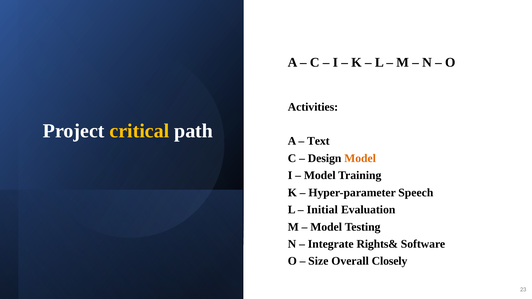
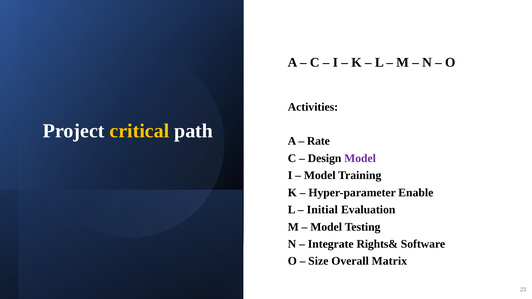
Text: Text -> Rate (318, 141)
Model colour: orange -> purple (360, 158)
Speech: Speech -> Enable (416, 193)
Closely: Closely -> Matrix (389, 261)
